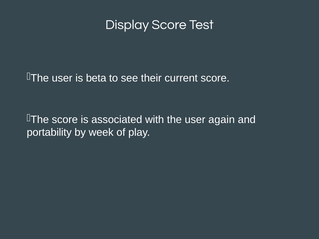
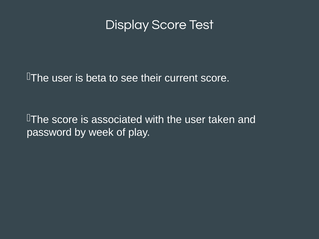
again: again -> taken (222, 120)
portability: portability -> password (49, 133)
